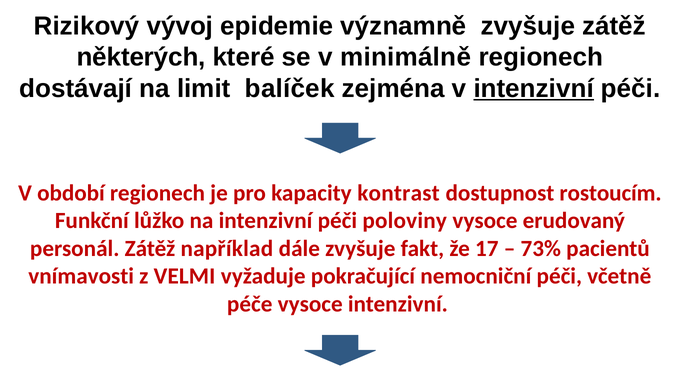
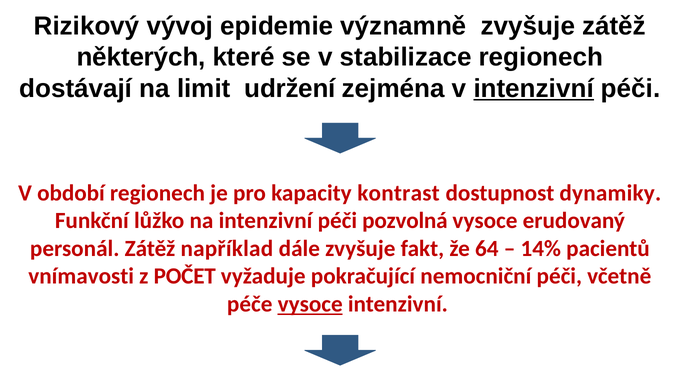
minimálně: minimálně -> stabilizace (406, 57)
balíček: balíček -> udržení (290, 89)
rostoucím: rostoucím -> dynamiky (610, 193)
poloviny: poloviny -> pozvolná (405, 221)
17: 17 -> 64 (487, 248)
73%: 73% -> 14% (541, 248)
VELMI: VELMI -> POČET (185, 276)
vysoce underline: none -> present (310, 304)
